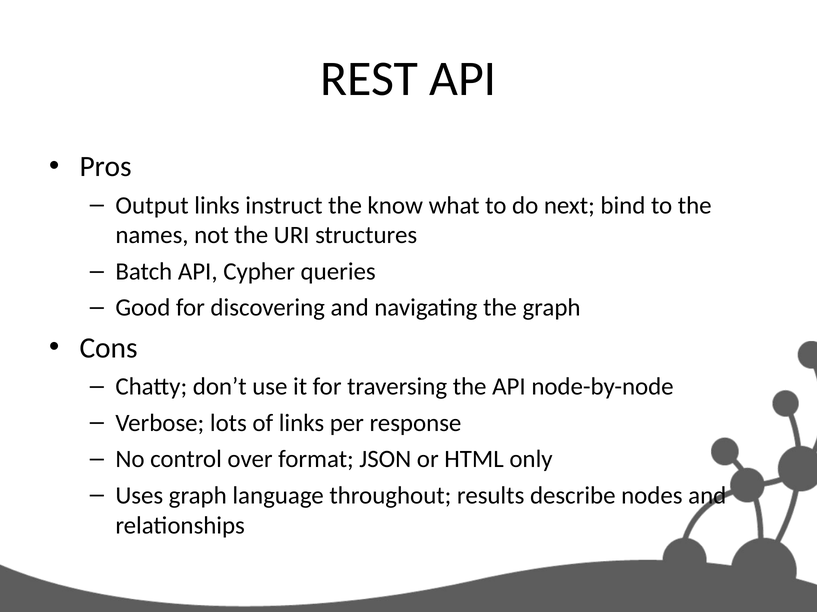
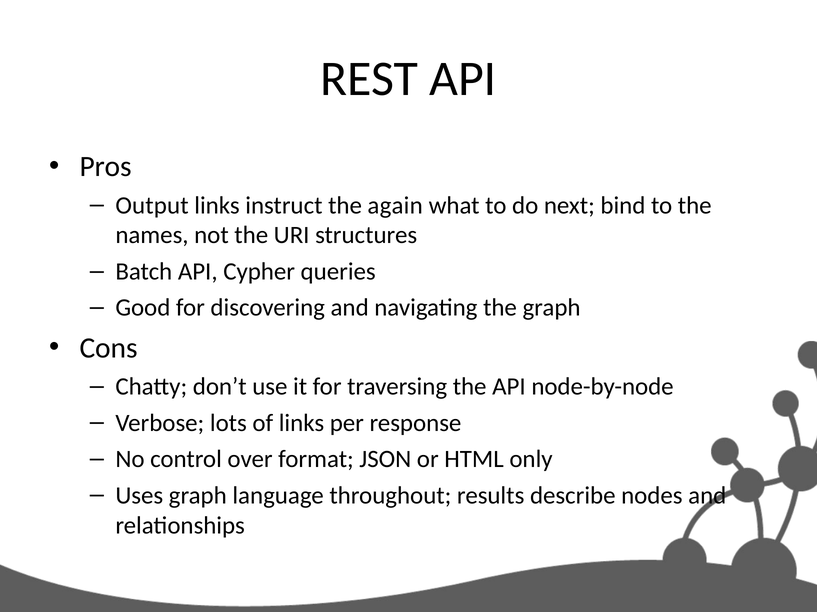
know: know -> again (395, 206)
